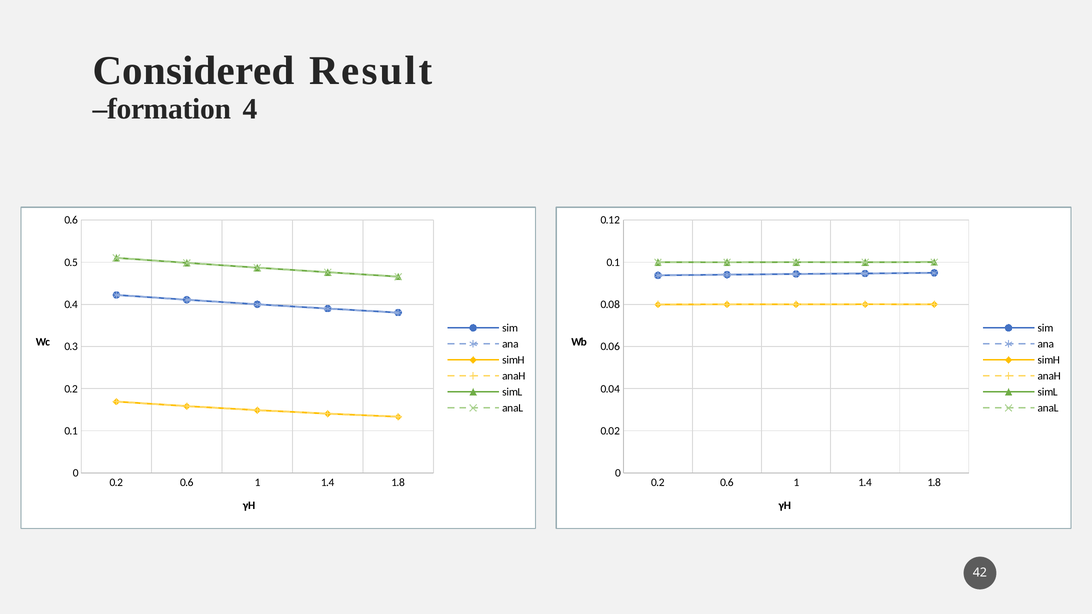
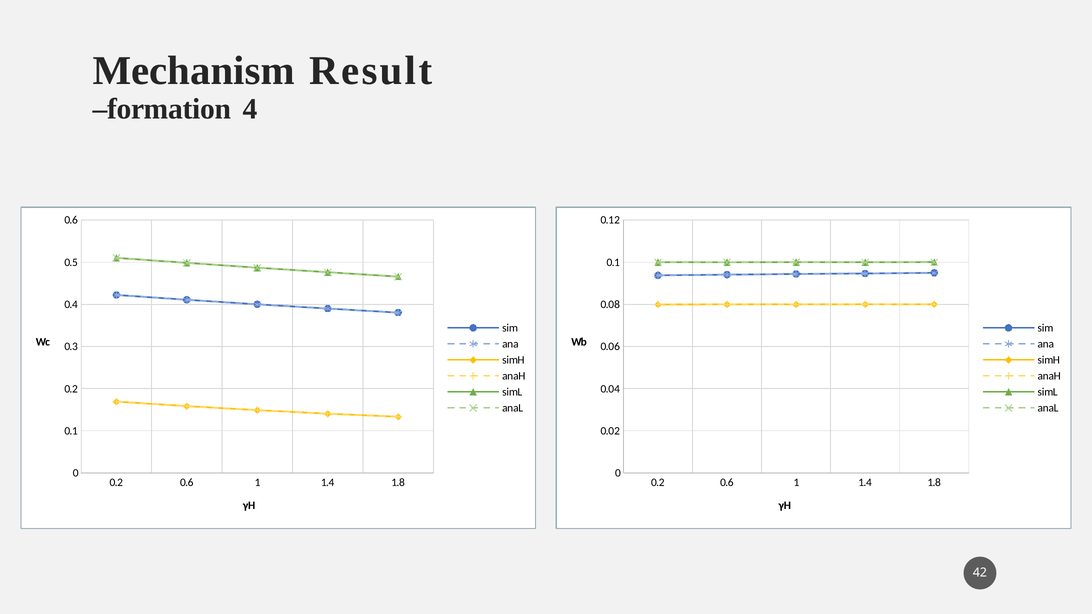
Considered: Considered -> Mechanism (194, 71)
